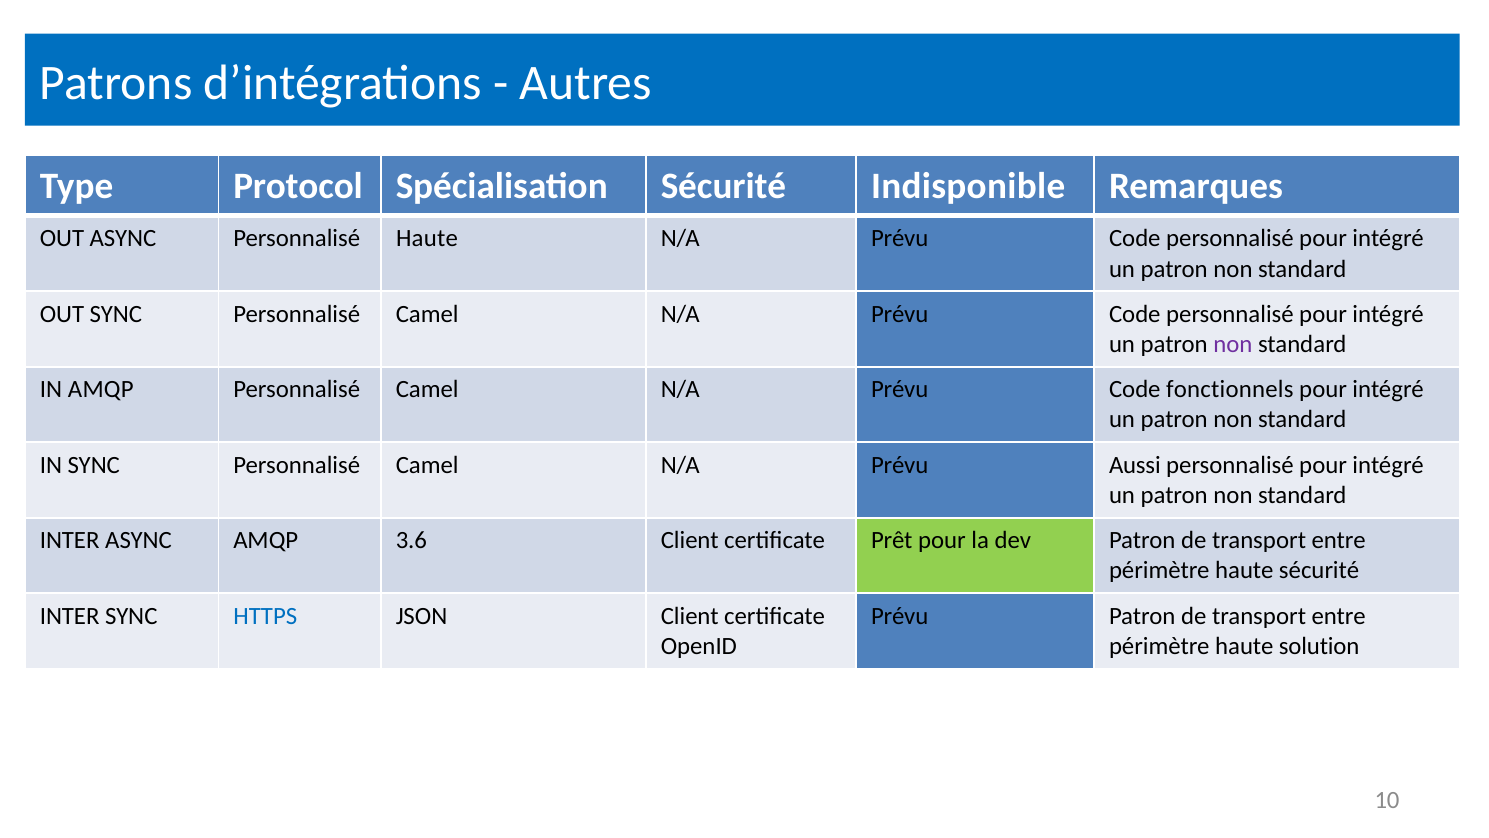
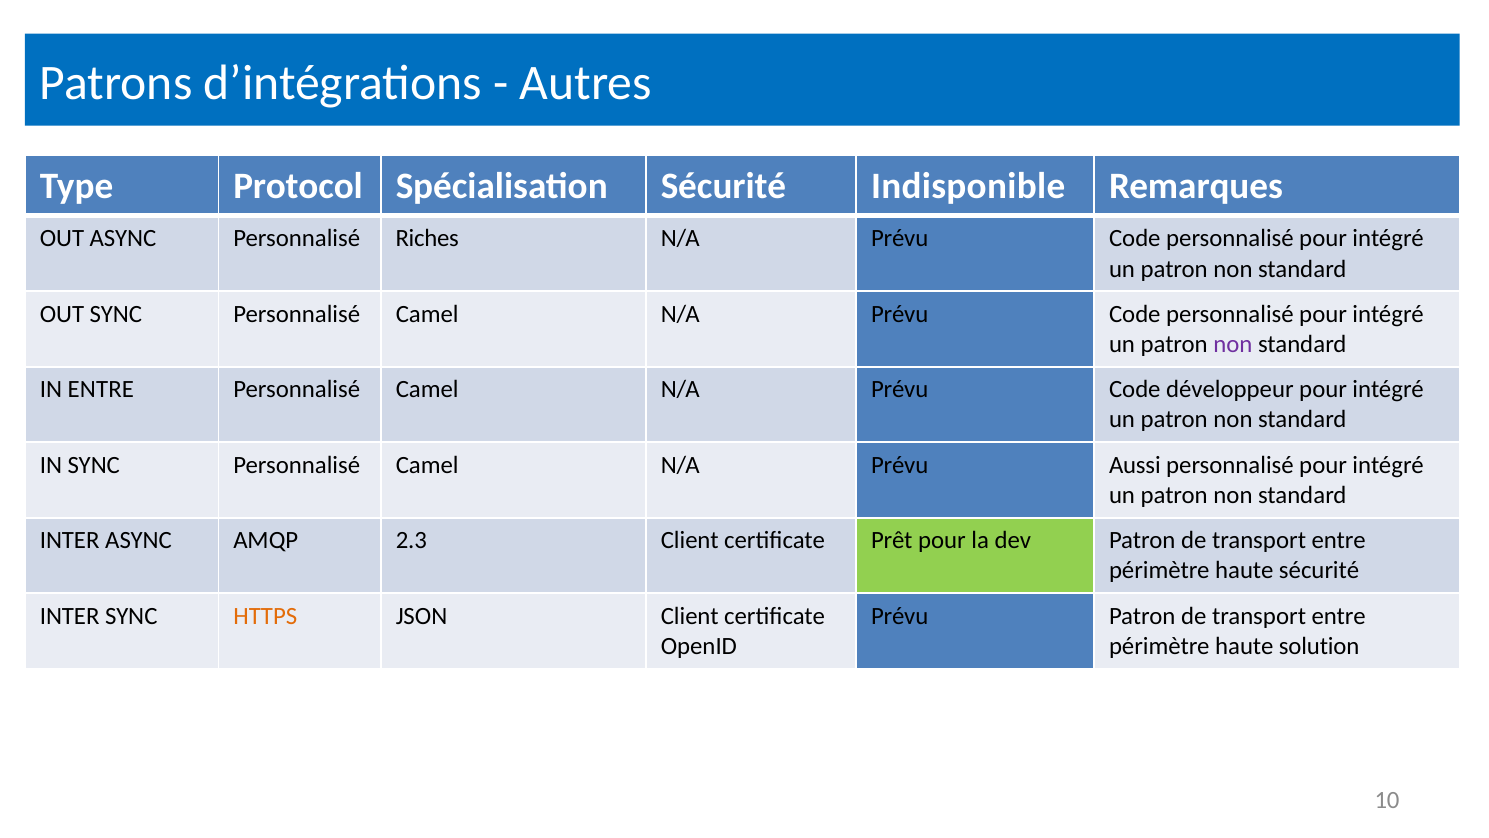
Personnalisé Haute: Haute -> Riches (427, 238)
IN AMQP: AMQP -> ENTRE (101, 389)
fonctionnels: fonctionnels -> développeur (1230, 389)
3.6: 3.6 -> 2.3 (411, 540)
HTTPS colour: blue -> orange (265, 616)
